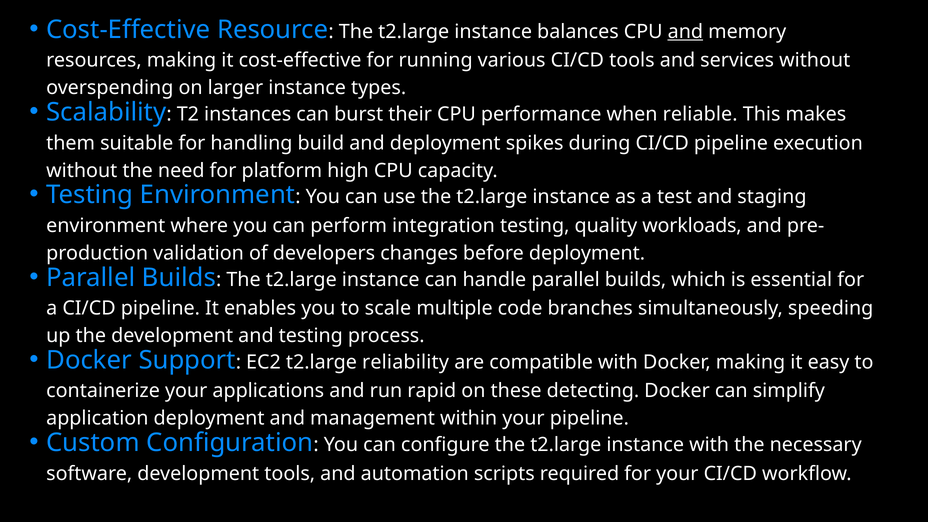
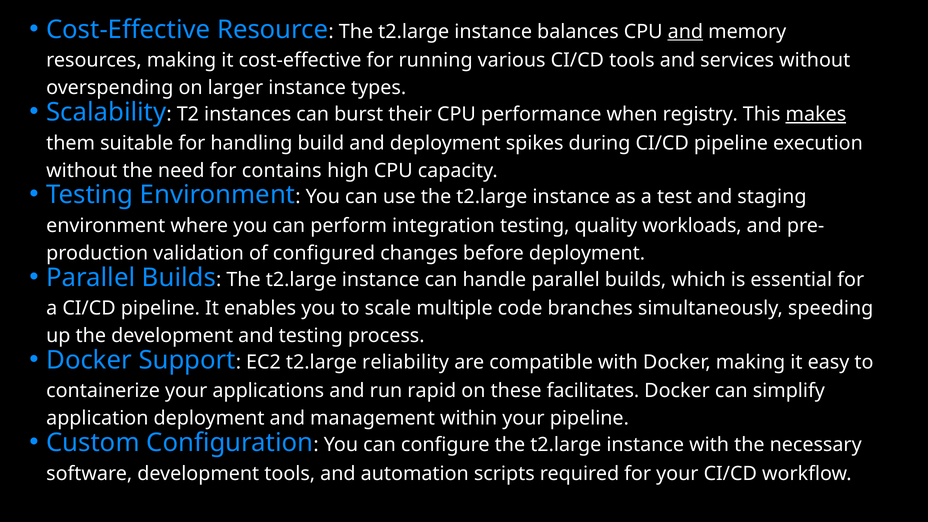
reliable: reliable -> registry (700, 114)
makes underline: none -> present (816, 114)
platform: platform -> contains (282, 171)
developers: developers -> configured (324, 253)
detecting: detecting -> facilitates (593, 391)
